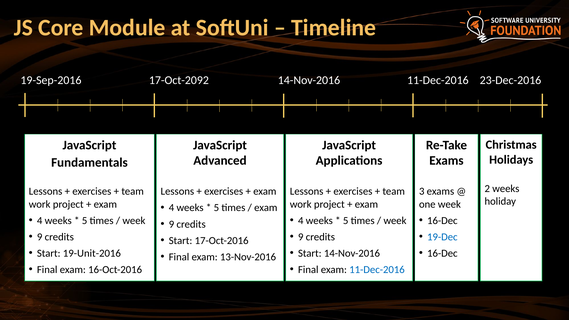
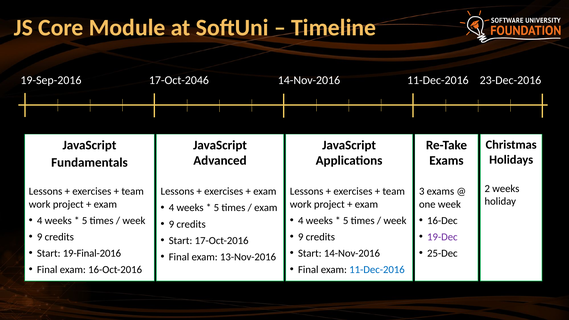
17-Oct-2092: 17-Oct-2092 -> 17-Oct-2046 (179, 80)
19-Dec colour: blue -> purple (442, 237)
19-Unit-2016: 19-Unit-2016 -> 19-Final-2016 (92, 253)
16-Dec: 16-Dec -> 25-Dec (442, 253)
